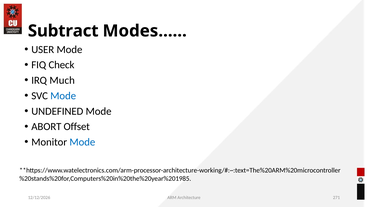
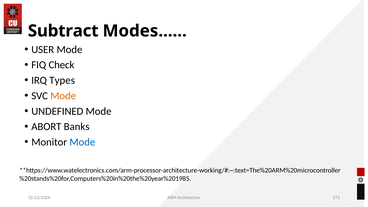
Much: Much -> Types (62, 80)
Mode colour: blue -> orange (63, 96)
Offset: Offset -> Banks (77, 127)
